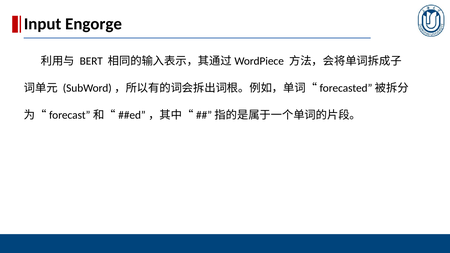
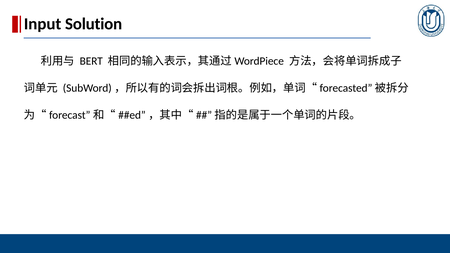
Engorge: Engorge -> Solution (94, 24)
